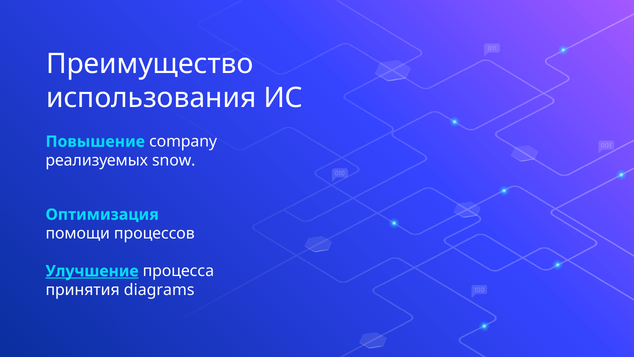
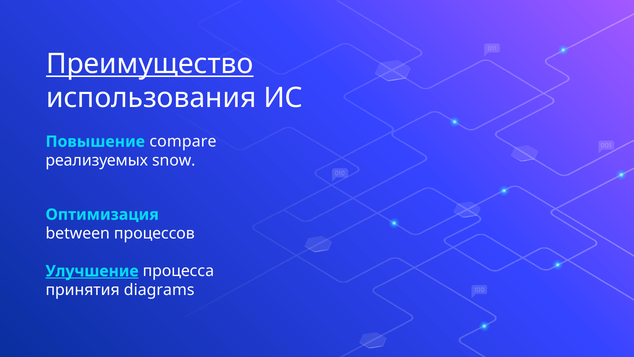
Преимущество underline: none -> present (150, 64)
company: company -> compare (183, 141)
помощи: помощи -> between (78, 233)
